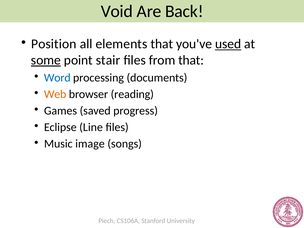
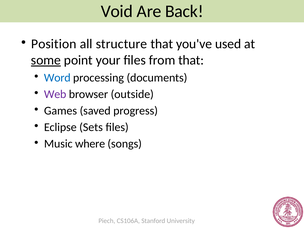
elements: elements -> structure (121, 44)
used underline: present -> none (228, 44)
stair: stair -> your (108, 60)
Web colour: orange -> purple (55, 94)
reading: reading -> outside (132, 94)
Line: Line -> Sets (91, 127)
image: image -> where (90, 144)
